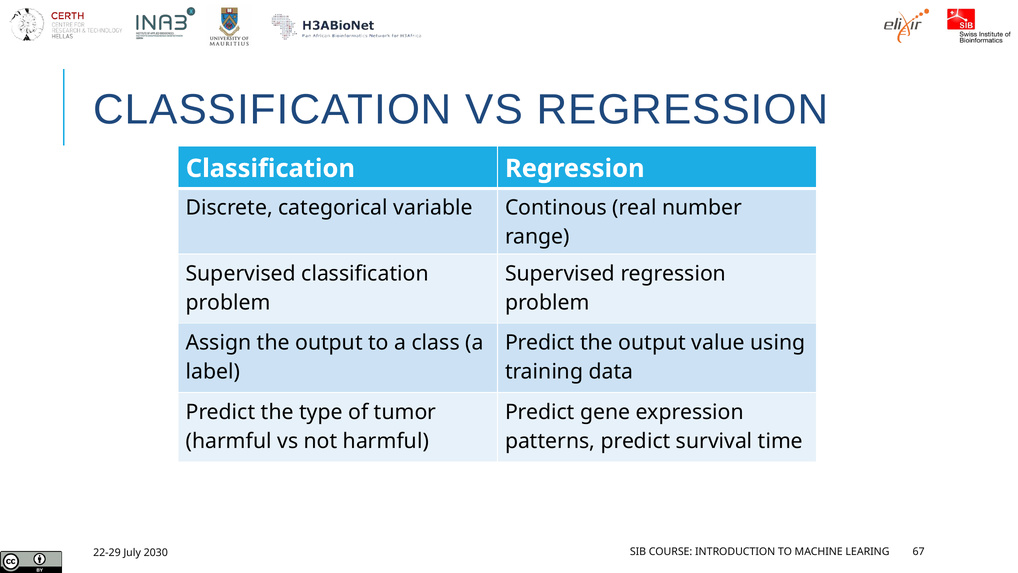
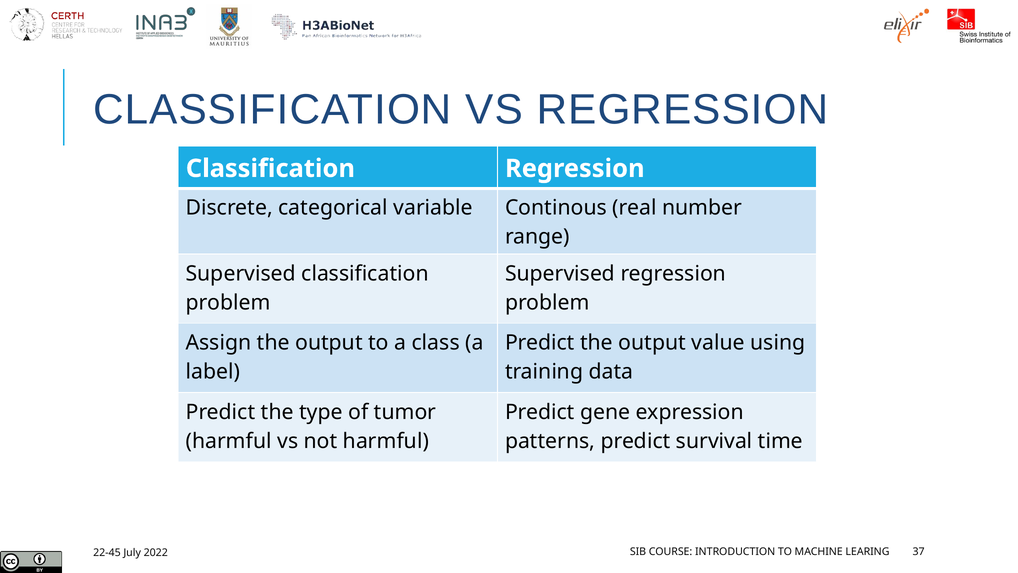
67: 67 -> 37 (919, 552)
22-29: 22-29 -> 22-45 (107, 552)
2030: 2030 -> 2022 (156, 552)
